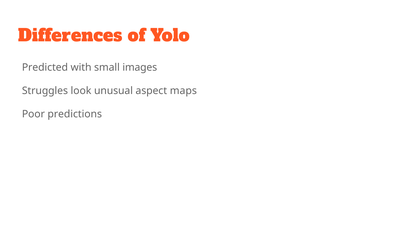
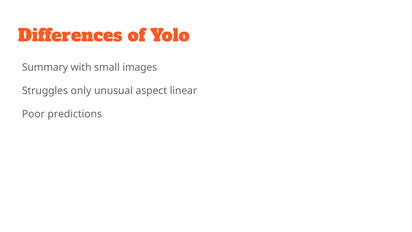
Predicted: Predicted -> Summary (45, 67)
look: look -> only (81, 91)
maps: maps -> linear (183, 91)
